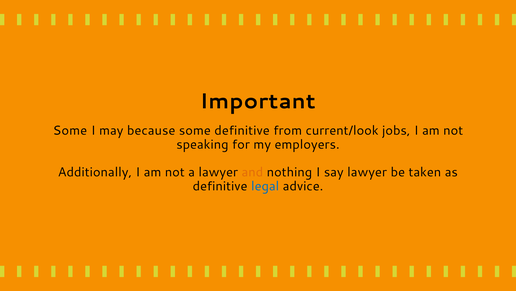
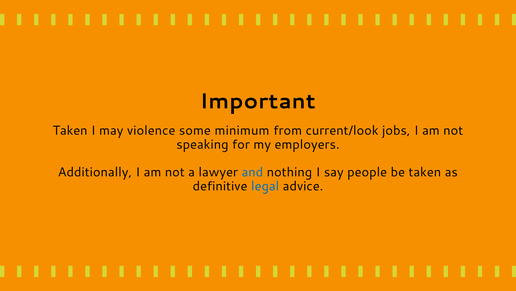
Some: Some -> Taken (70, 130)
because: because -> violence (151, 130)
some definitive: definitive -> minimum (242, 130)
and colour: orange -> blue (252, 172)
say lawyer: lawyer -> people (367, 172)
